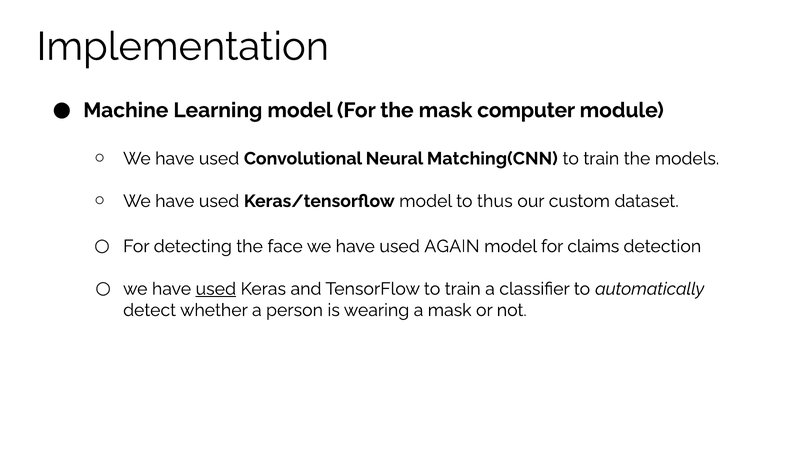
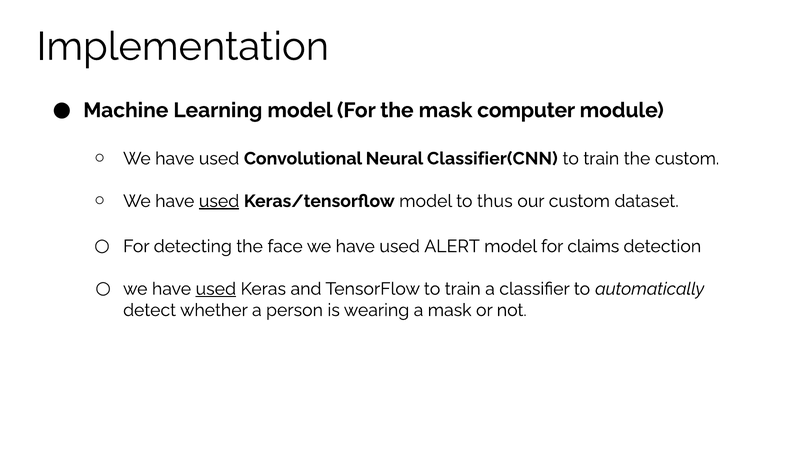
Matching(CNN: Matching(CNN -> Classifier(CNN (492, 159)
the models: models -> custom (687, 159)
used underline: none -> present (219, 201)
AGAIN: AGAIN -> ALERT (452, 246)
